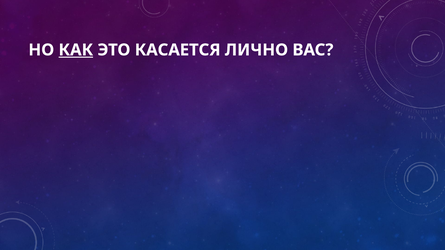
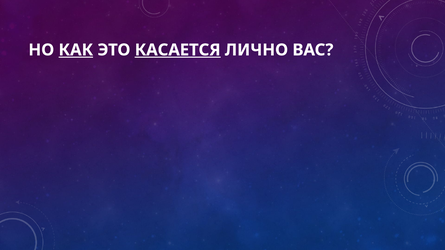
КАСАЕТСЯ underline: none -> present (178, 50)
